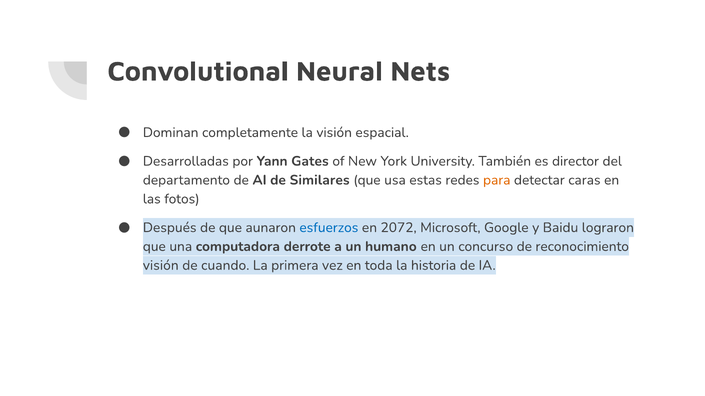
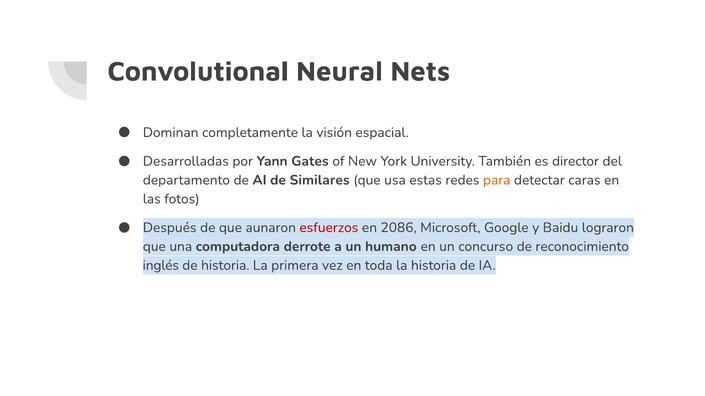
esfuerzos colour: blue -> red (329, 228)
2072: 2072 -> 2086 (399, 228)
visión: visión -> inglés (161, 266)
de cuando: cuando -> historia (225, 266)
